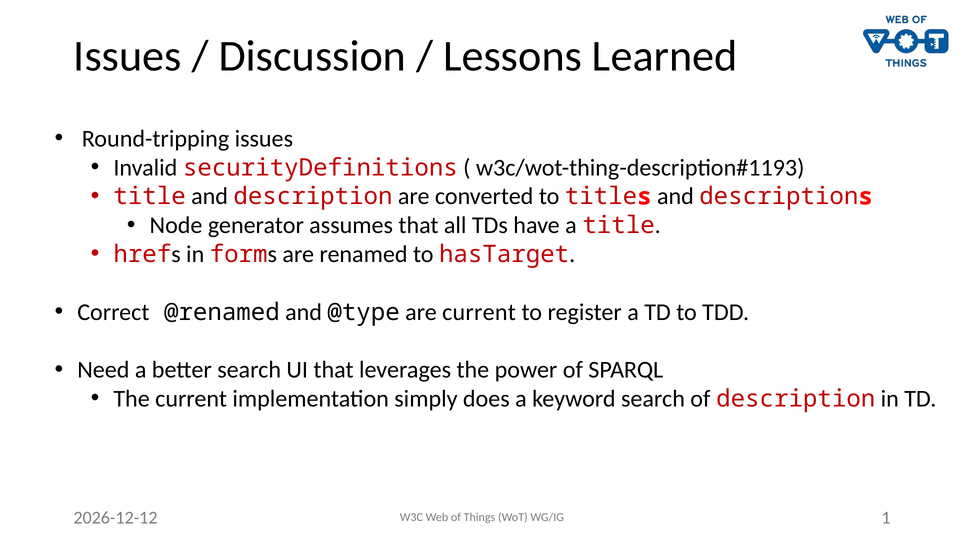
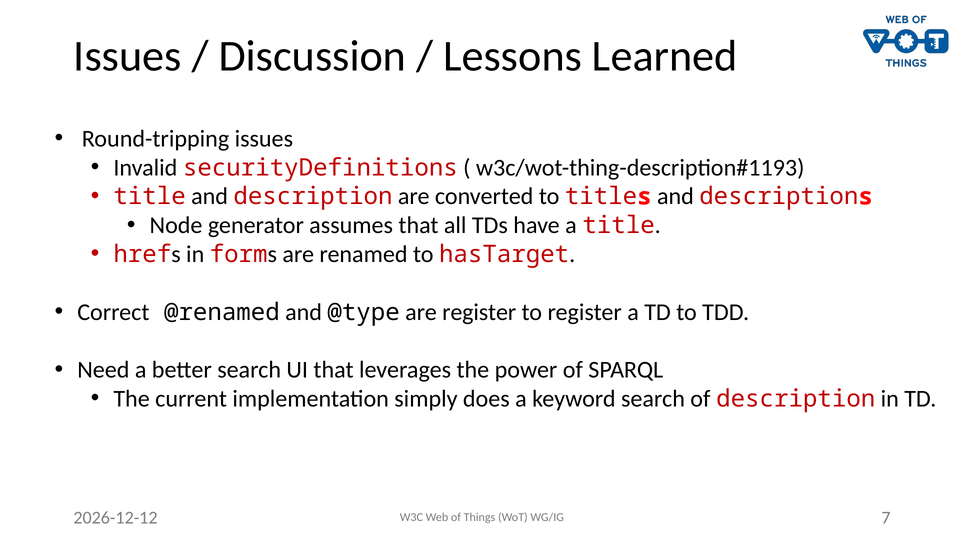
are current: current -> register (479, 312)
1: 1 -> 7 (886, 518)
